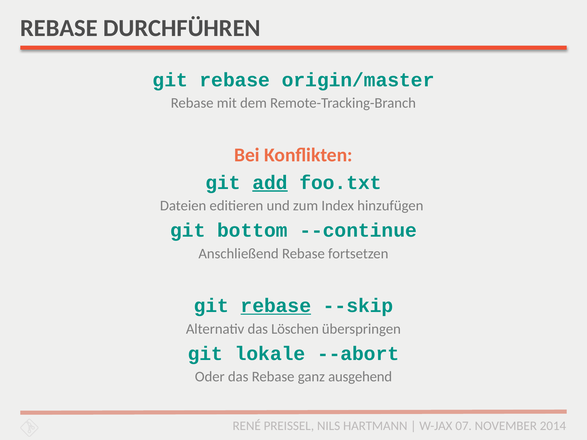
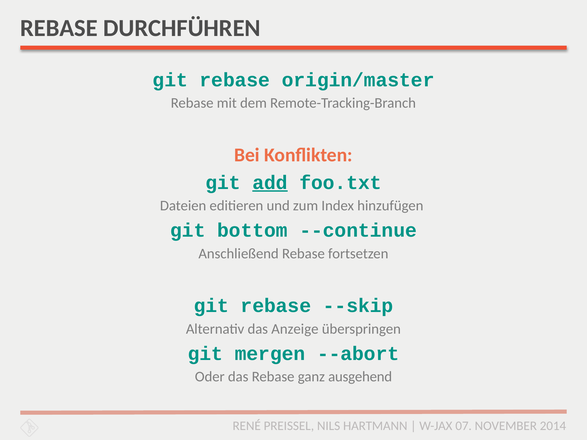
rebase underline: present -> none (276, 306)
Löschen: Löschen -> Anzeige (295, 329)
lokale: lokale -> mergen (270, 354)
